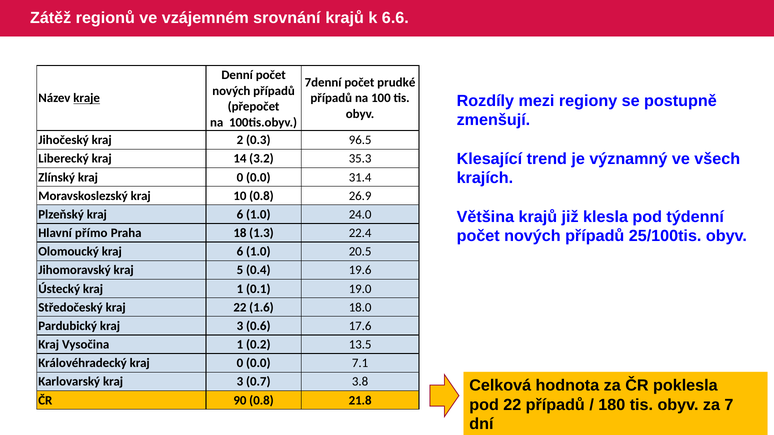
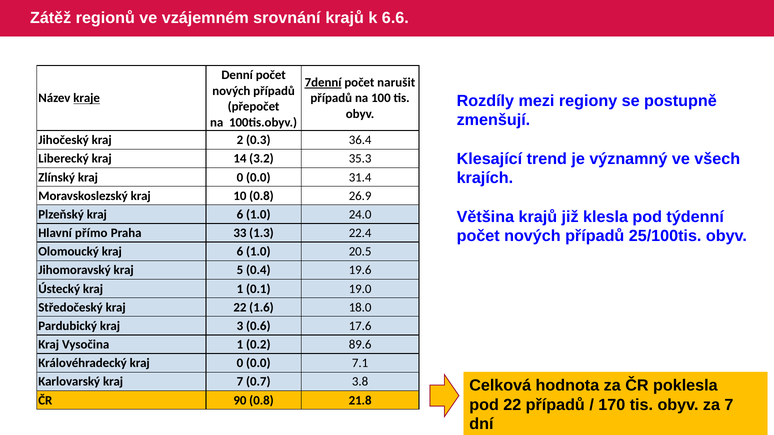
7denní underline: none -> present (323, 83)
prudké: prudké -> narušit (396, 83)
96.5: 96.5 -> 36.4 (360, 140)
18: 18 -> 33 (240, 233)
13.5: 13.5 -> 89.6 (360, 345)
Karlovarský kraj 3: 3 -> 7 (240, 382)
180: 180 -> 170 (612, 405)
